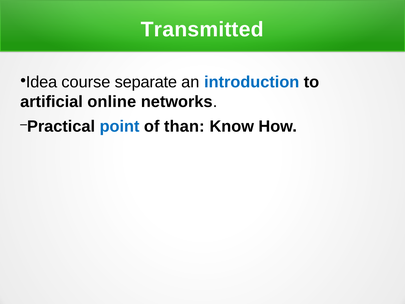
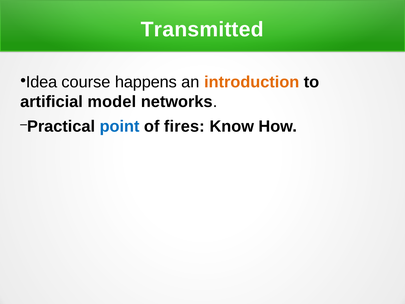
separate: separate -> happens (146, 82)
introduction colour: blue -> orange (252, 82)
online: online -> model (112, 102)
than: than -> fires (184, 126)
